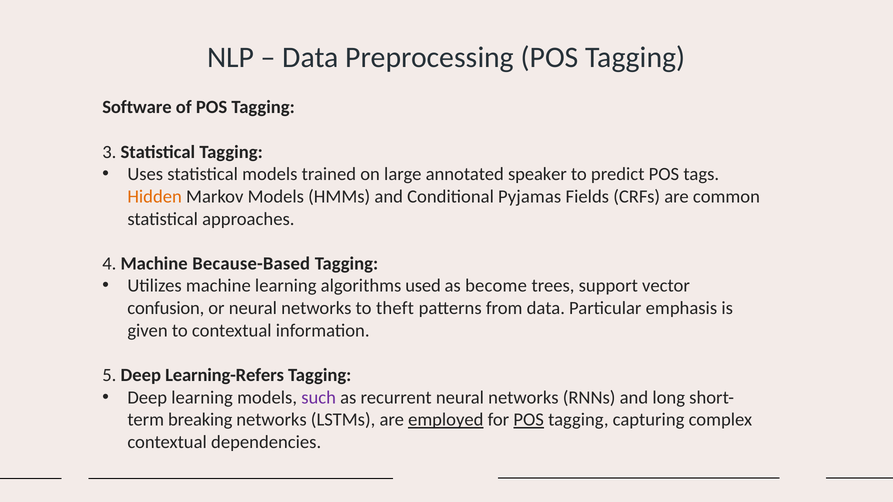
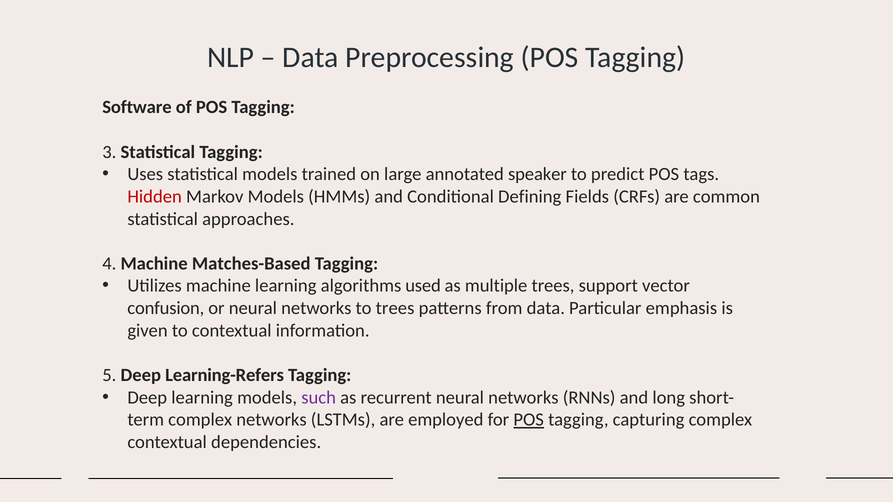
Hidden colour: orange -> red (155, 197)
Pyjamas: Pyjamas -> Defining (530, 197)
Because-Based: Because-Based -> Matches-Based (251, 264)
become: become -> multiple (496, 286)
to theft: theft -> trees (395, 308)
breaking: breaking -> complex (200, 420)
employed underline: present -> none (446, 420)
